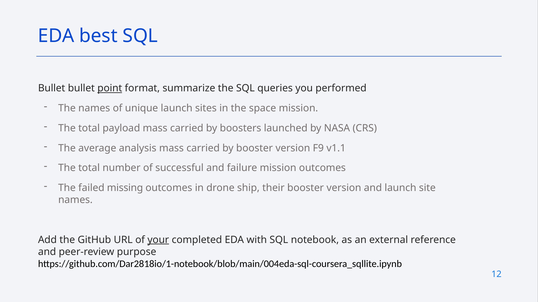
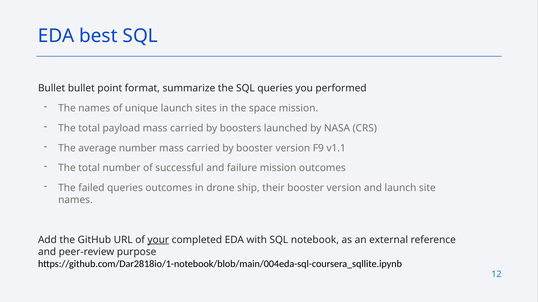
point underline: present -> none (110, 88)
average analysis: analysis -> number (138, 148)
failed missing: missing -> queries (125, 188)
